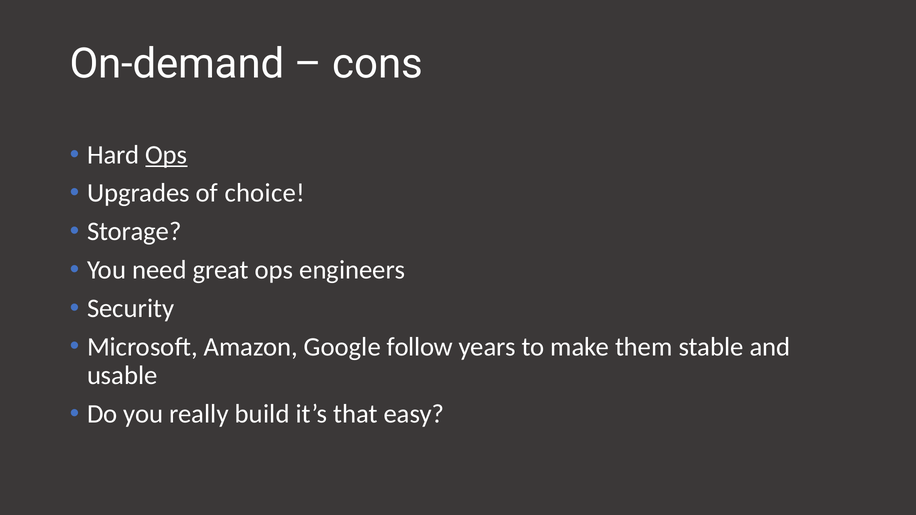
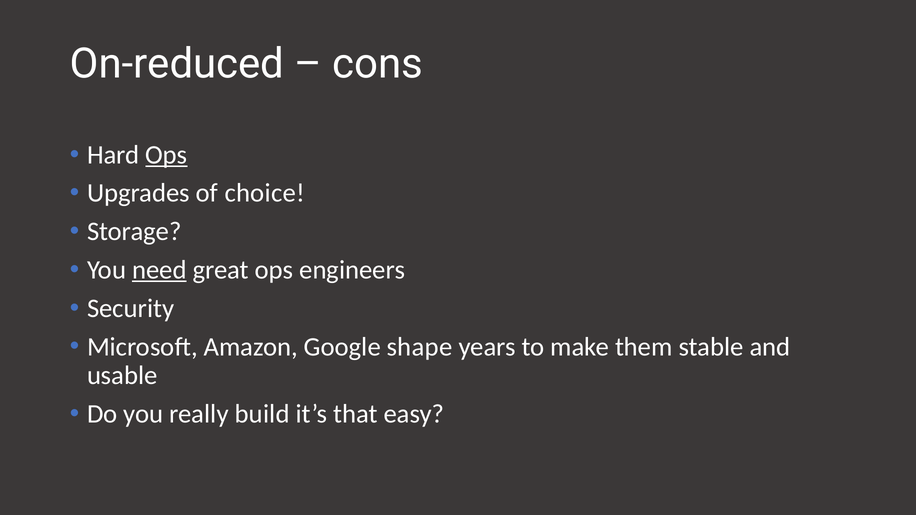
On-demand: On-demand -> On-reduced (177, 64)
need underline: none -> present (159, 270)
follow: follow -> shape (420, 347)
